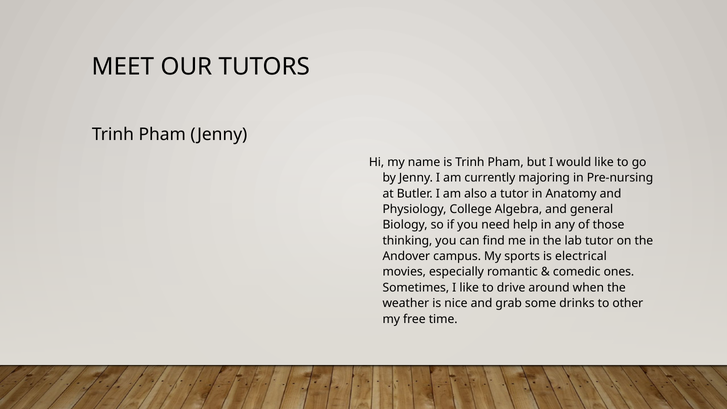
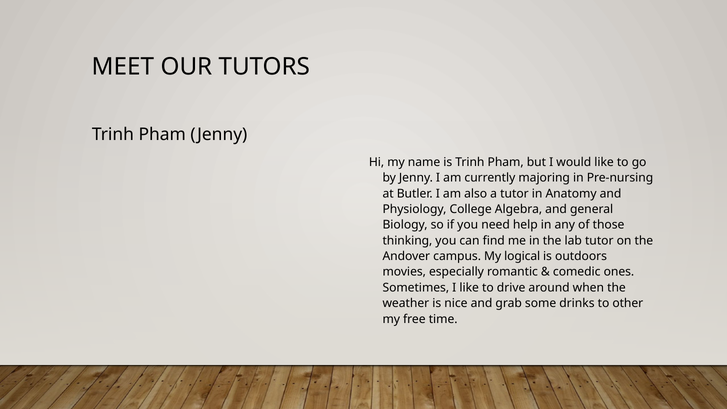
sports: sports -> logical (522, 256)
electrical: electrical -> outdoors (581, 256)
